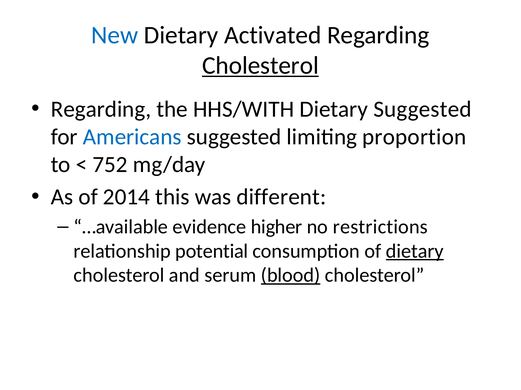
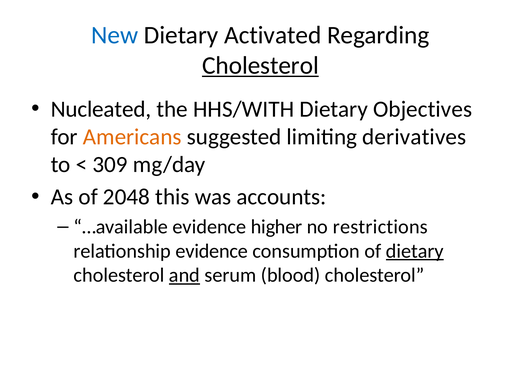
Regarding: Regarding -> Nucleated (101, 109)
Dietary Suggested: Suggested -> Objectives (423, 109)
Americans colour: blue -> orange (132, 137)
proportion: proportion -> derivatives (414, 137)
752: 752 -> 309 (110, 165)
2014: 2014 -> 2048 (126, 197)
different: different -> accounts (281, 197)
relationship potential: potential -> evidence (212, 252)
and underline: none -> present (184, 276)
blood underline: present -> none (291, 276)
